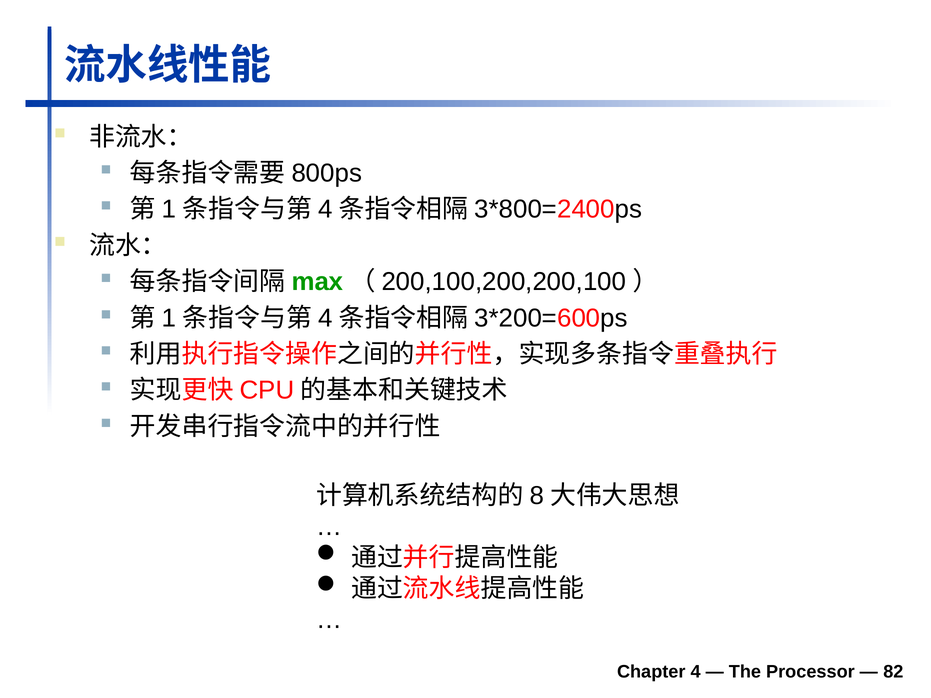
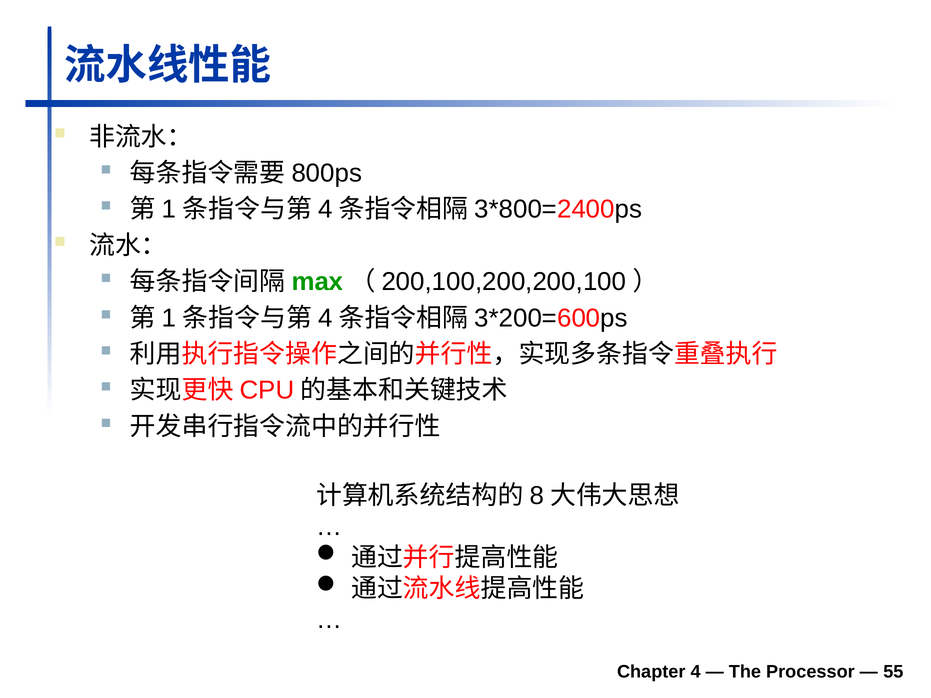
82: 82 -> 55 (893, 672)
